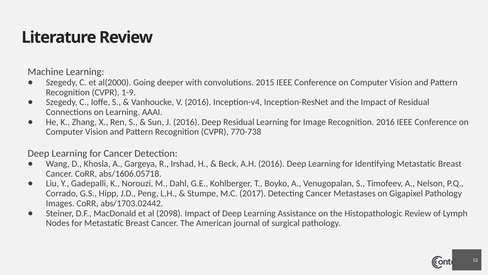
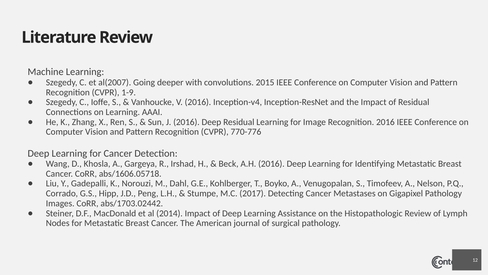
al(2000: al(2000 -> al(2007 (115, 82)
770-738: 770-738 -> 770-776 (246, 132)
2098: 2098 -> 2014 (170, 213)
